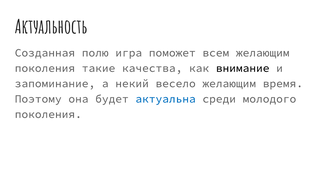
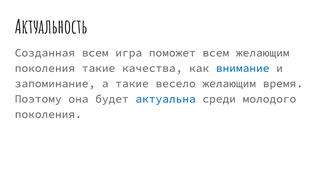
Созданная полю: полю -> всем (95, 53)
внимание colour: black -> blue (243, 68)
а некий: некий -> такие (132, 84)
